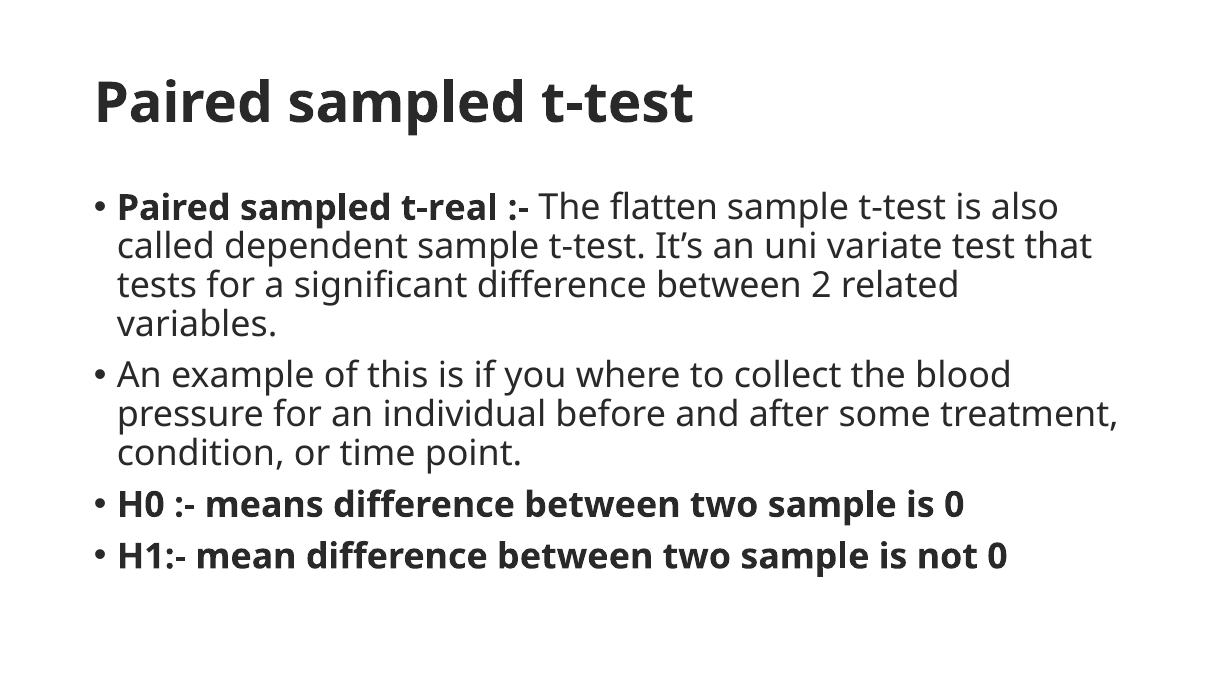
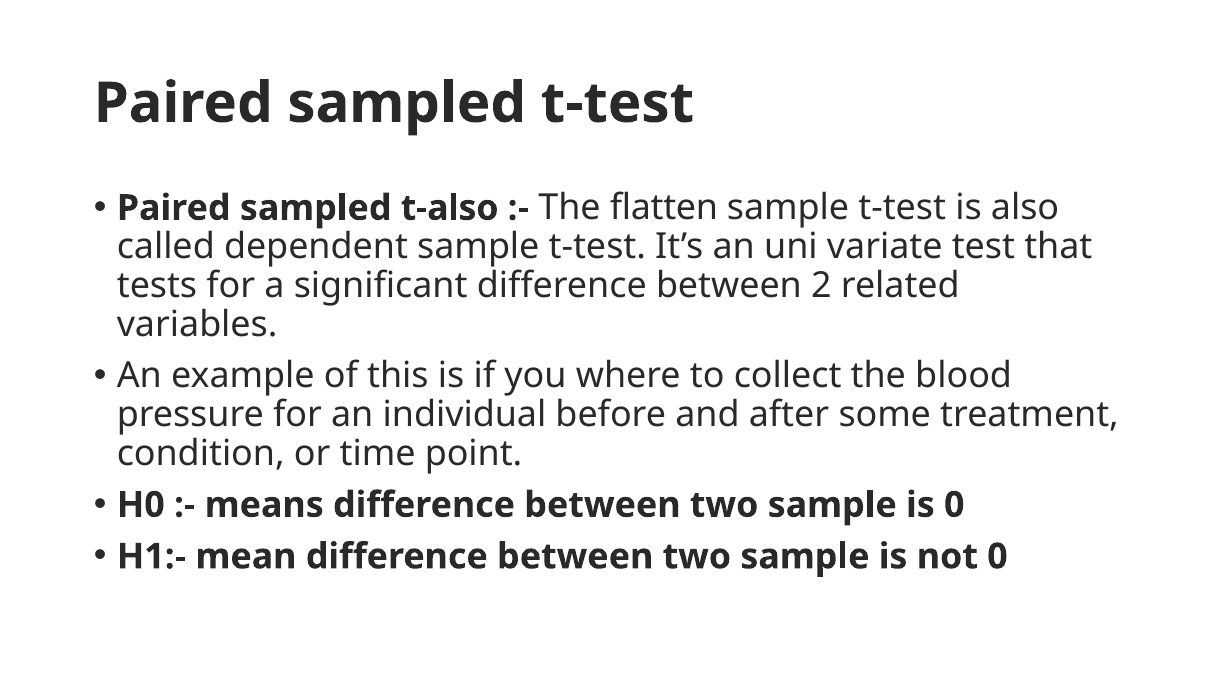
t-real: t-real -> t-also (450, 208)
